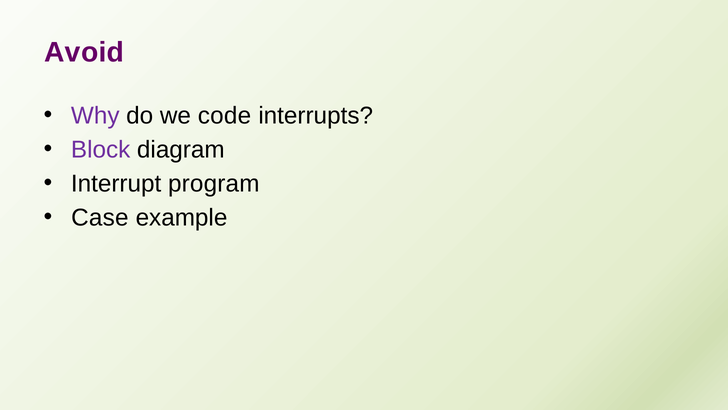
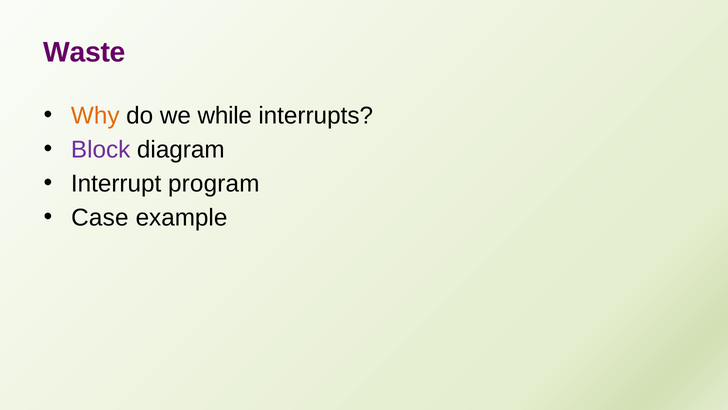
Avoid: Avoid -> Waste (84, 53)
Why colour: purple -> orange (95, 115)
code: code -> while (225, 115)
